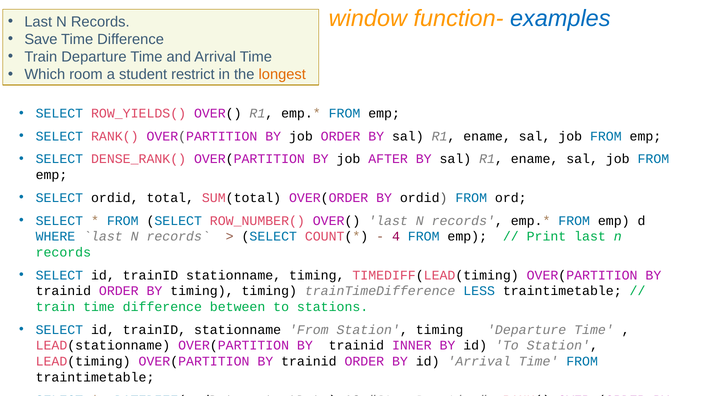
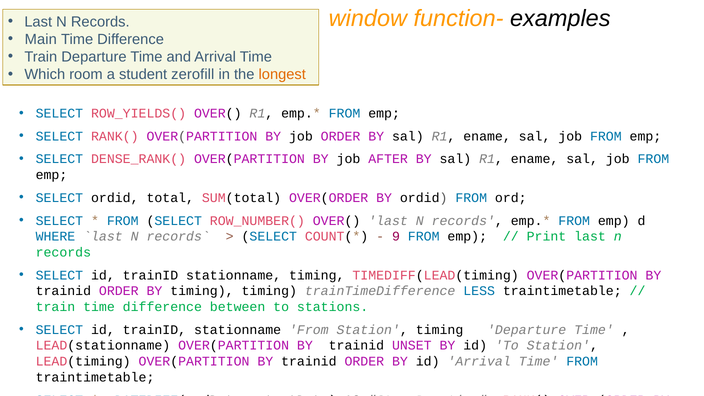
examples colour: blue -> black (560, 18)
Save: Save -> Main (41, 39)
restrict: restrict -> zerofill (193, 75)
4: 4 -> 9 (396, 237)
INNER: INNER -> UNSET (412, 346)
